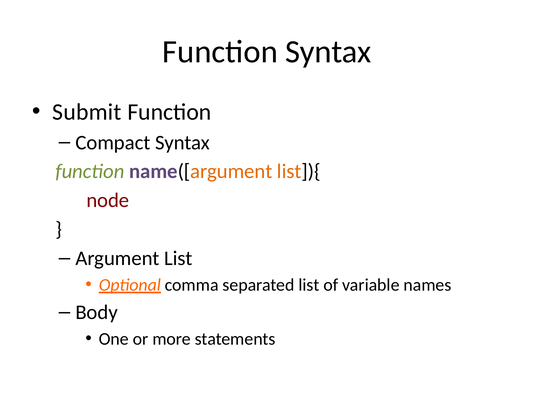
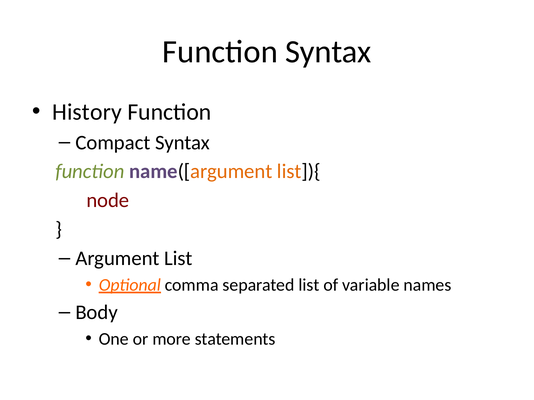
Submit: Submit -> History (87, 112)
